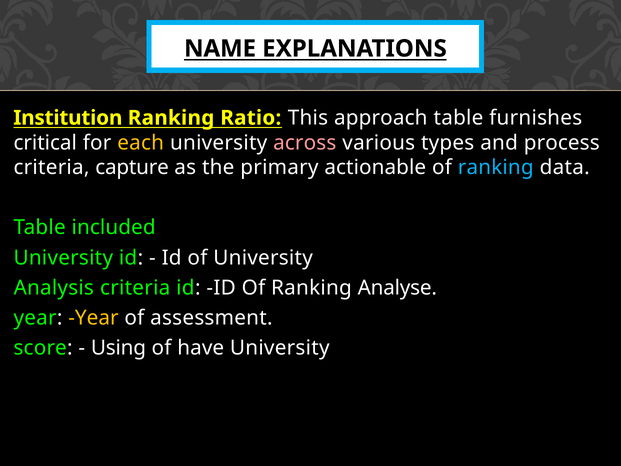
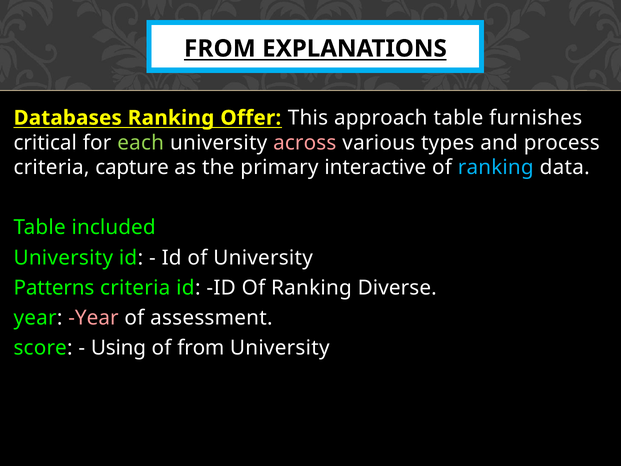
NAME: NAME -> FROM (220, 49)
Institution: Institution -> Databases (68, 118)
Ratio: Ratio -> Offer (251, 118)
each colour: yellow -> light green (141, 143)
actionable: actionable -> interactive (375, 167)
Analysis: Analysis -> Patterns (54, 288)
Analyse: Analyse -> Diverse (397, 288)
Year colour: yellow -> pink (93, 318)
of have: have -> from (201, 348)
